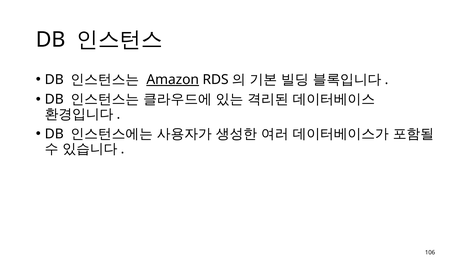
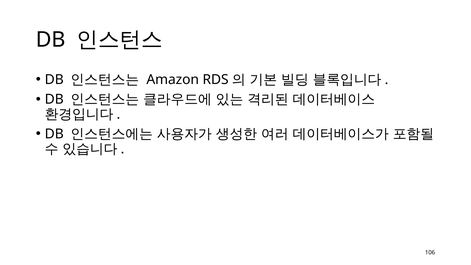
Amazon underline: present -> none (173, 80)
